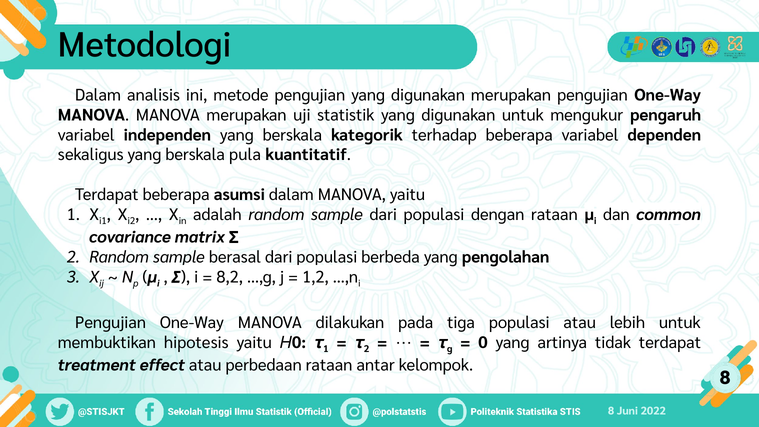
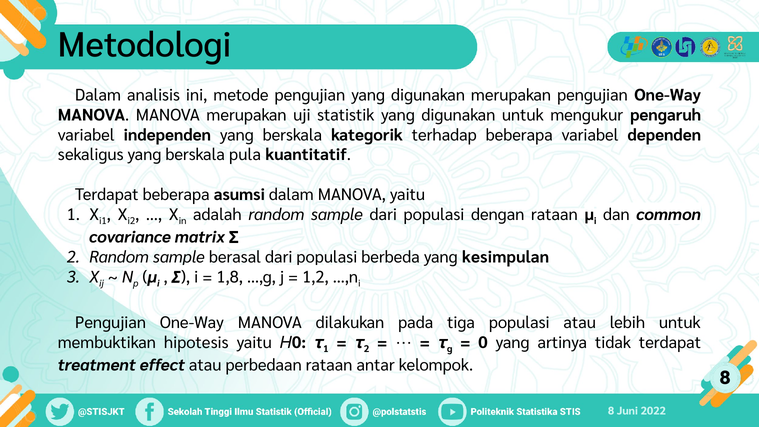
pengolahan: pengolahan -> kesimpulan (506, 257)
8,2: 8,2 -> 1,8 (230, 277)
